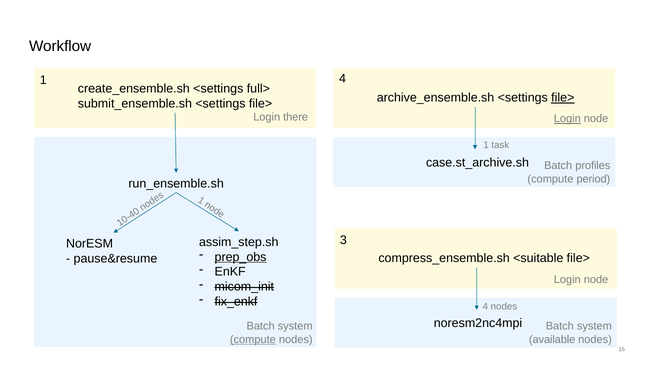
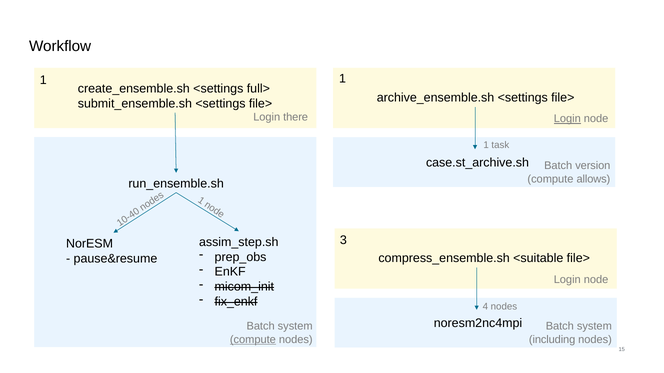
1 4: 4 -> 1 (342, 79)
file> underline: present -> none (563, 98)
profiles: profiles -> version (593, 166)
period: period -> allows (593, 179)
prep_obs underline: present -> none (241, 257)
available: available -> including (552, 340)
